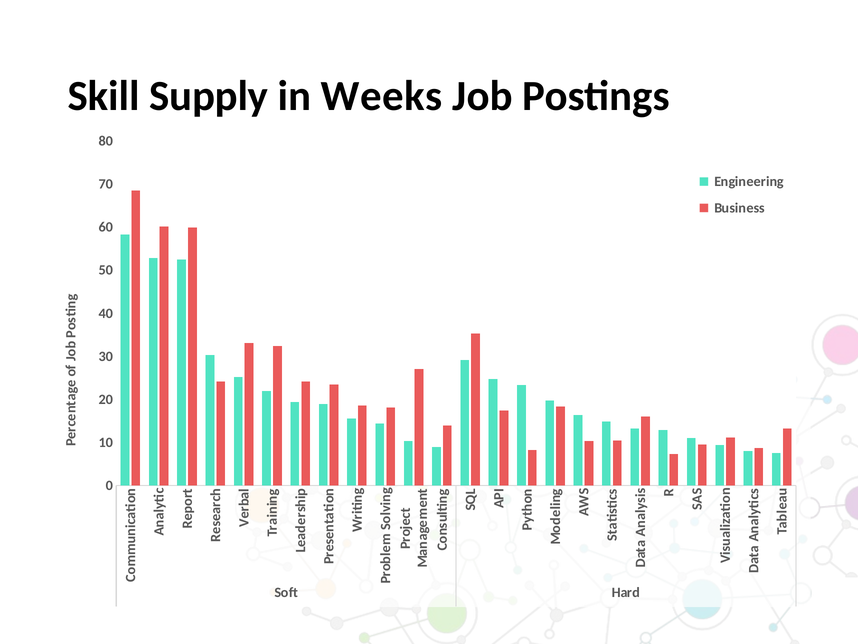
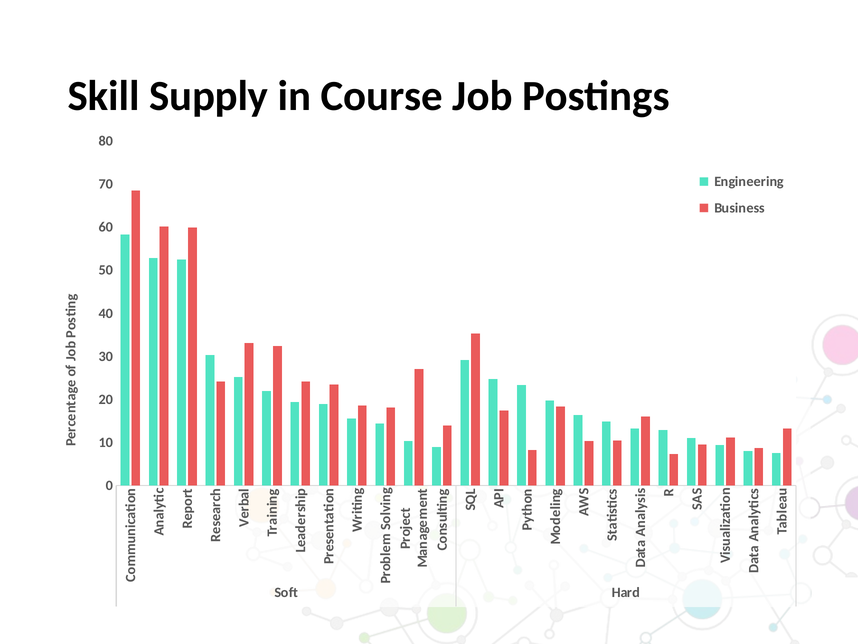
Weeks: Weeks -> Course (382, 96)
